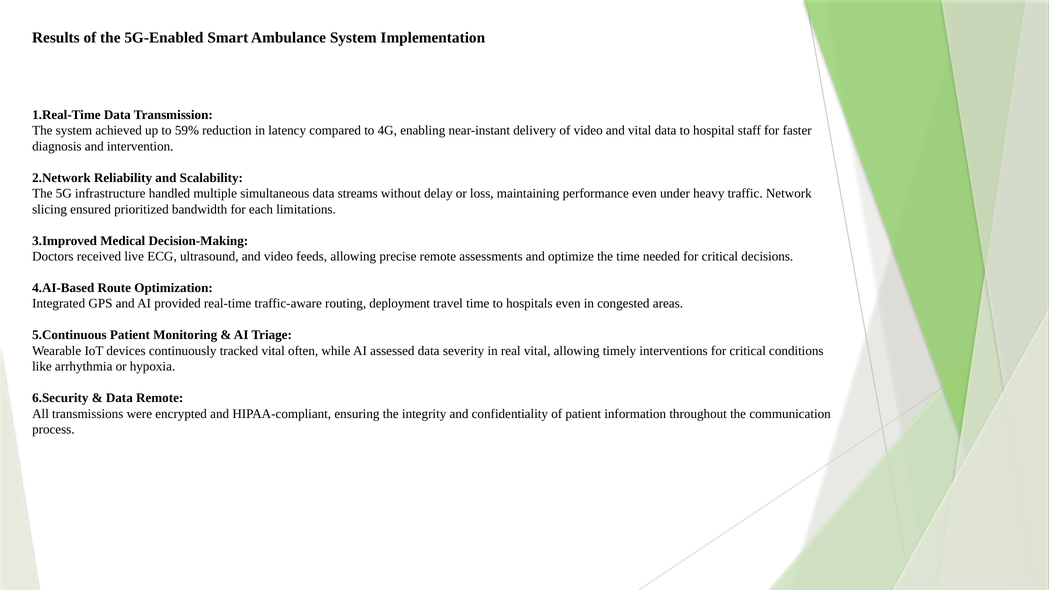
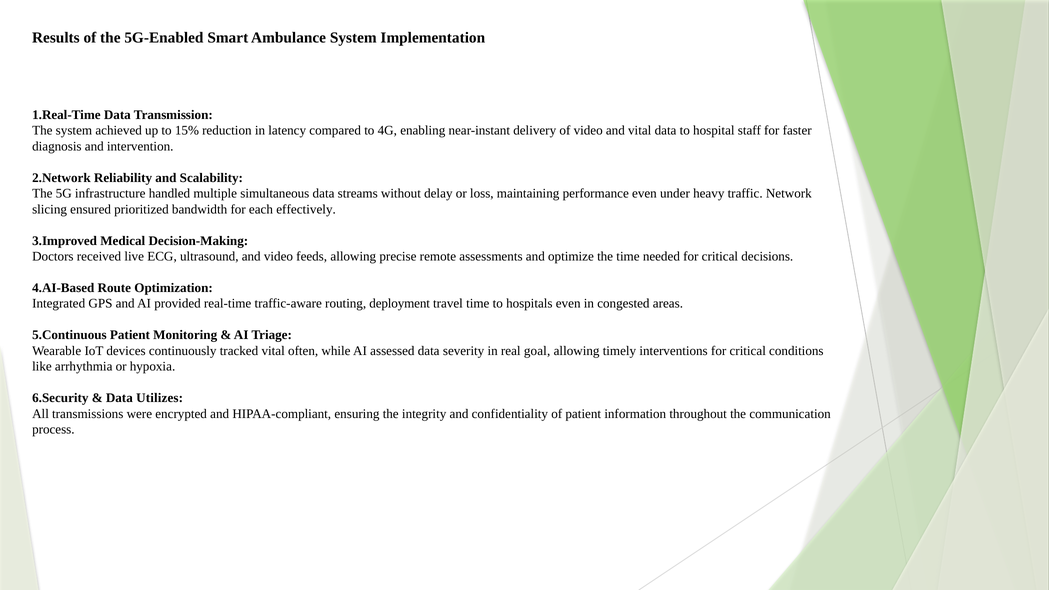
59%: 59% -> 15% (187, 131)
limitations: limitations -> effectively (306, 209)
real vital: vital -> goal (537, 351)
Data Remote: Remote -> Utilizes (160, 398)
